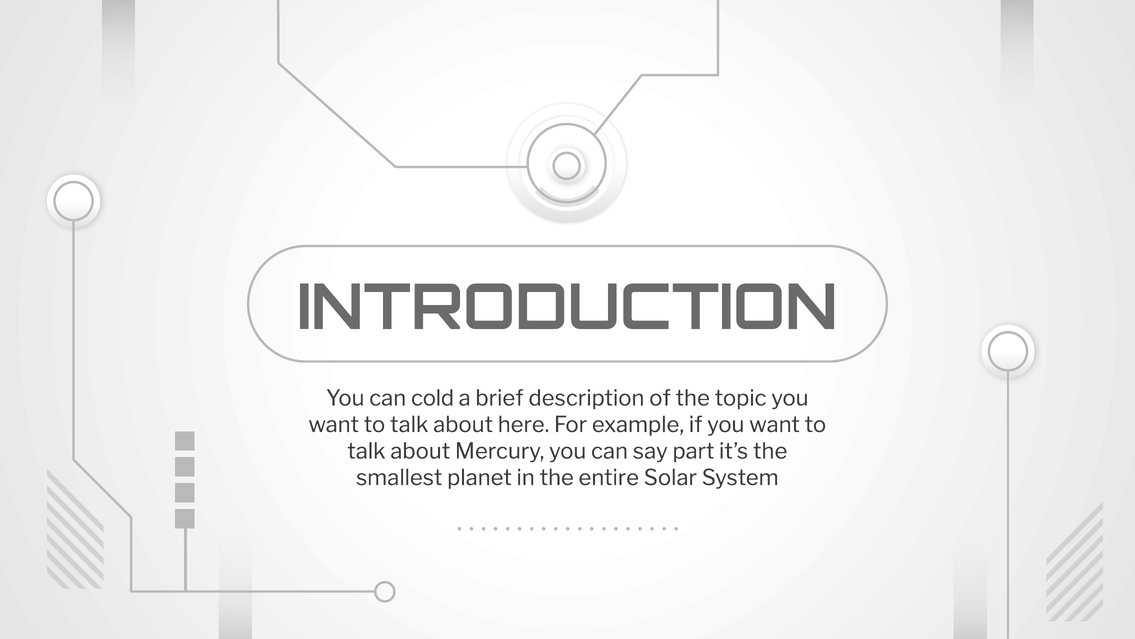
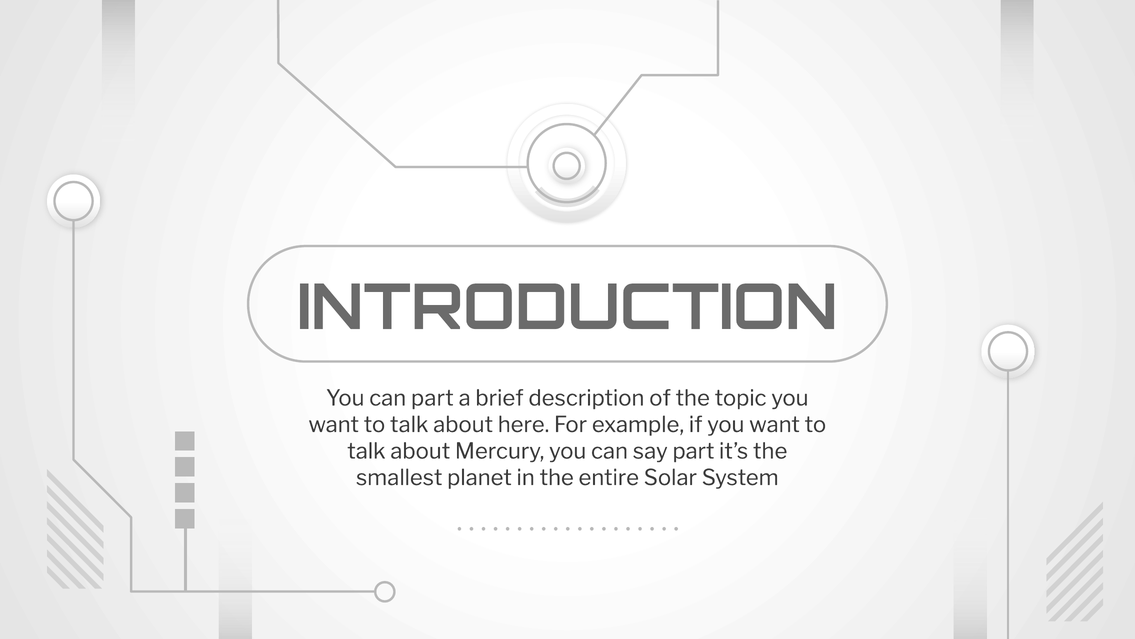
can cold: cold -> part (432, 398)
